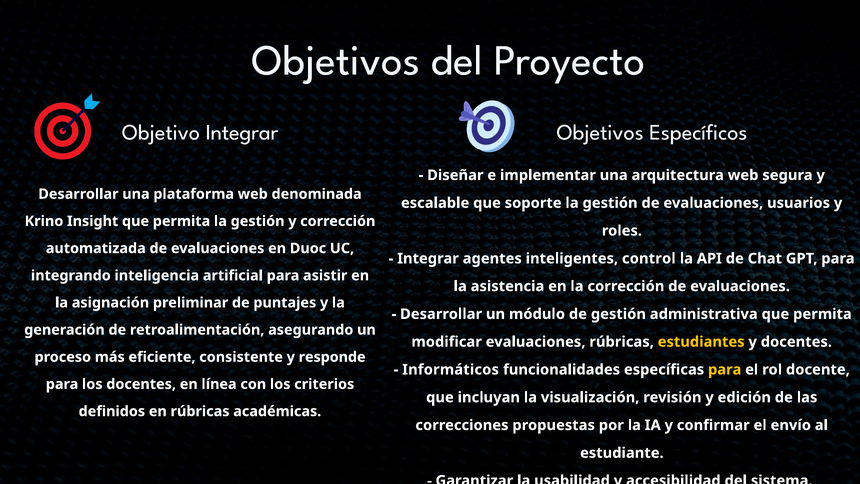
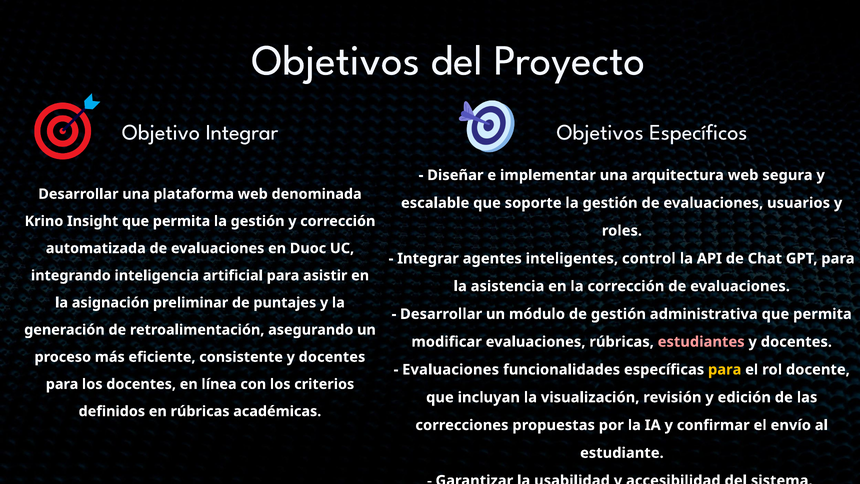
estudiantes colour: yellow -> pink (701, 342)
consistente y responde: responde -> docentes (332, 357)
Informáticos: Informáticos -> Evaluaciones (451, 369)
